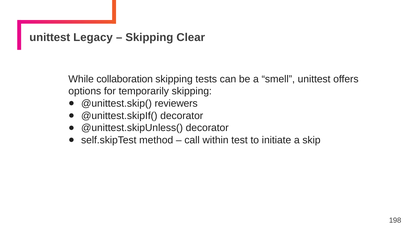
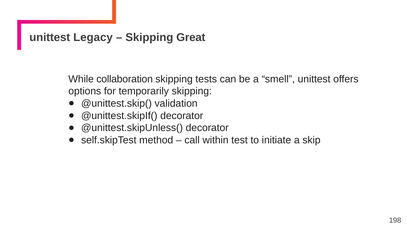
Clear: Clear -> Great (191, 38)
reviewers: reviewers -> validation (176, 103)
